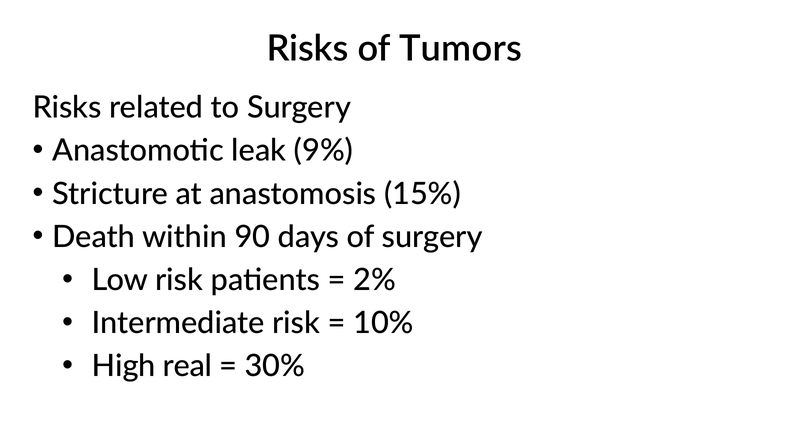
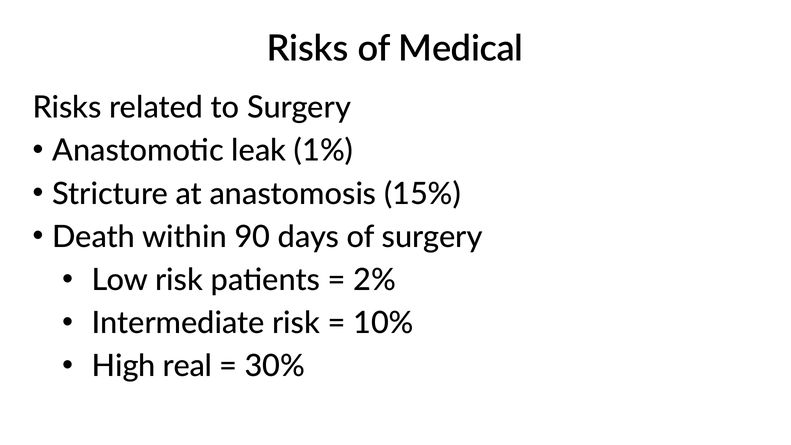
Tumors: Tumors -> Medical (461, 49)
9%: 9% -> 1% (324, 151)
